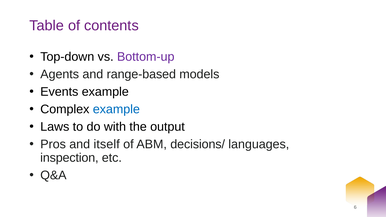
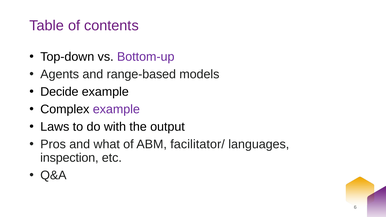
Events: Events -> Decide (59, 92)
example colour: blue -> purple (116, 109)
itself: itself -> what (107, 144)
decisions/: decisions/ -> facilitator/ (198, 144)
